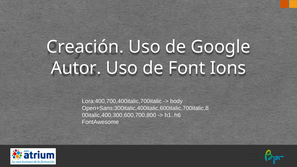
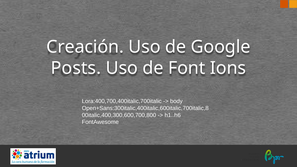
Autor: Autor -> Posts (76, 68)
